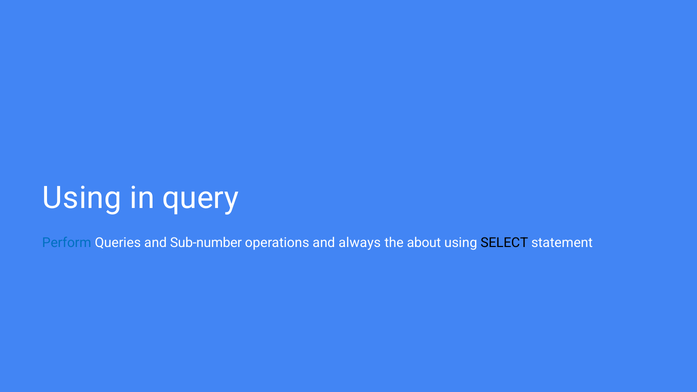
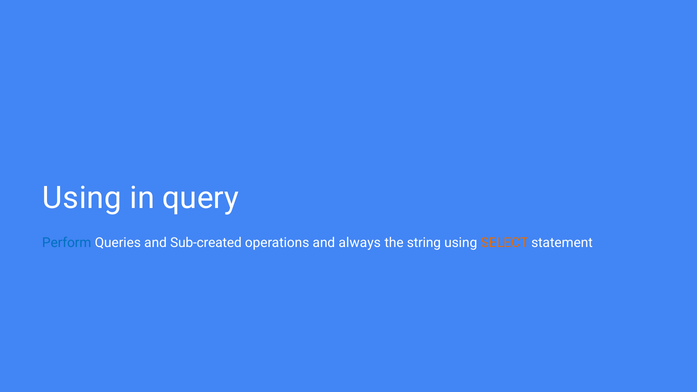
Sub-number: Sub-number -> Sub-created (206, 243)
about: about -> string (424, 243)
SELECT colour: black -> orange (504, 243)
